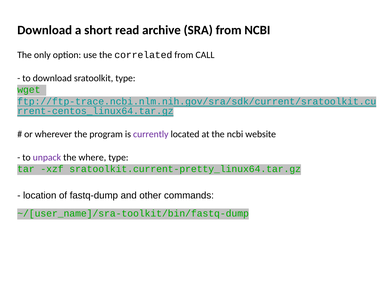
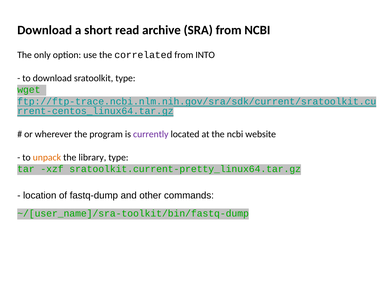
CALL: CALL -> INTO (205, 55)
unpack colour: purple -> orange (47, 157)
where: where -> library (92, 157)
